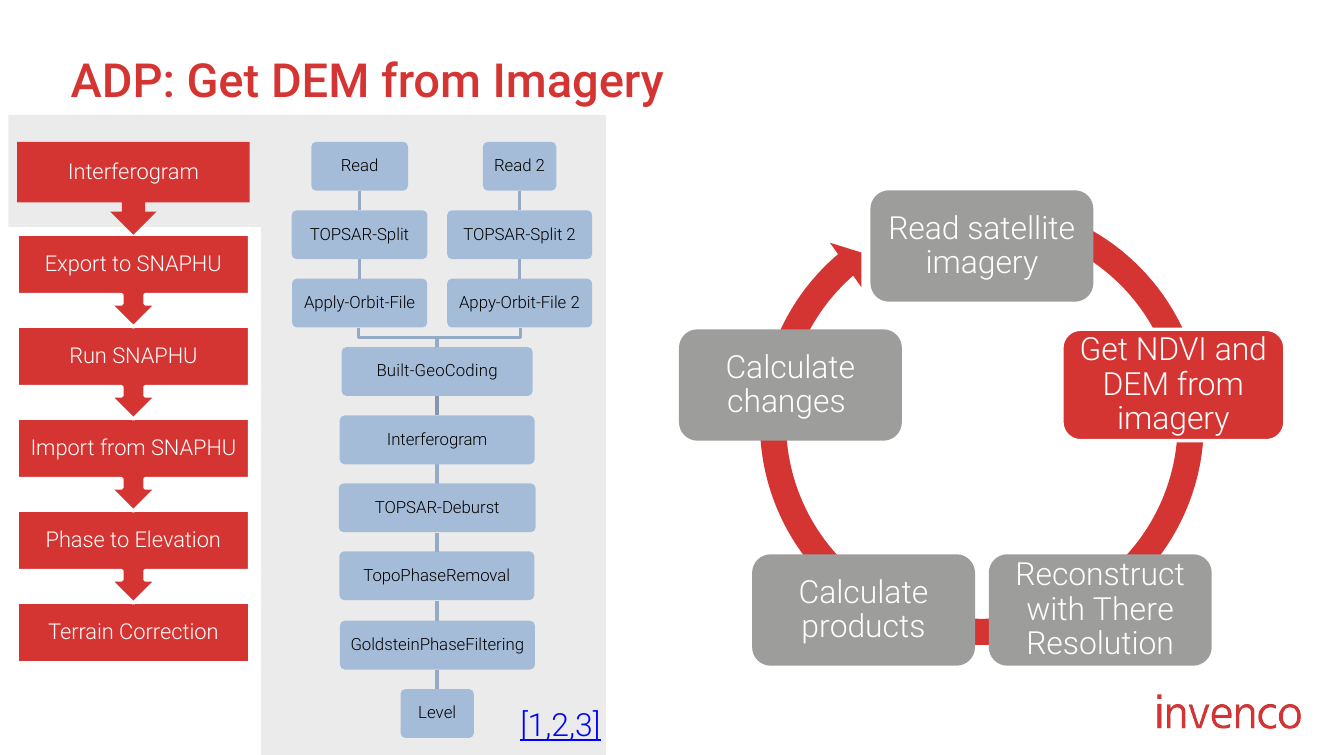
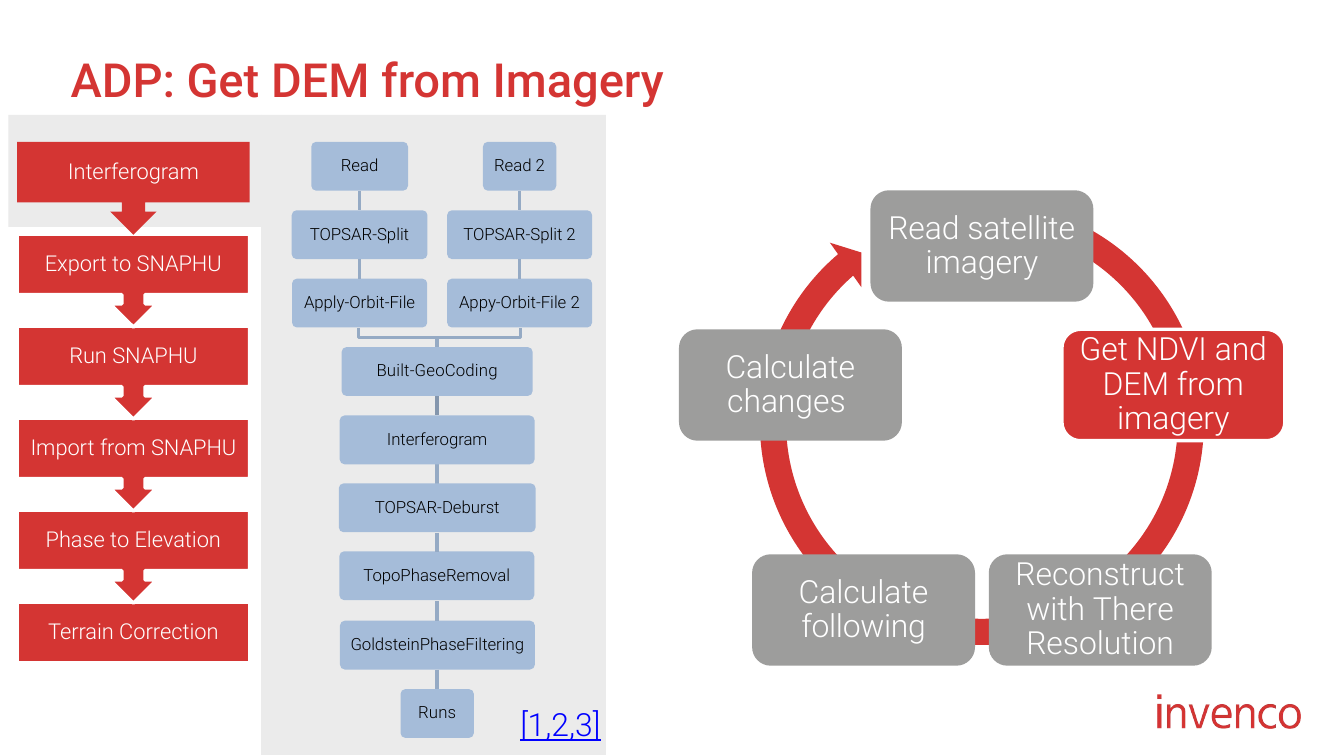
products: products -> following (864, 627)
Level: Level -> Runs (437, 714)
